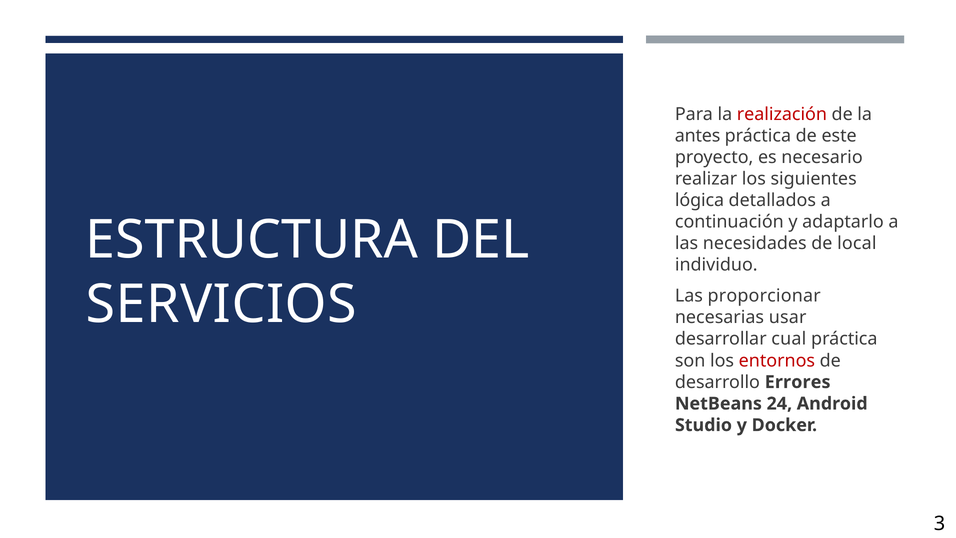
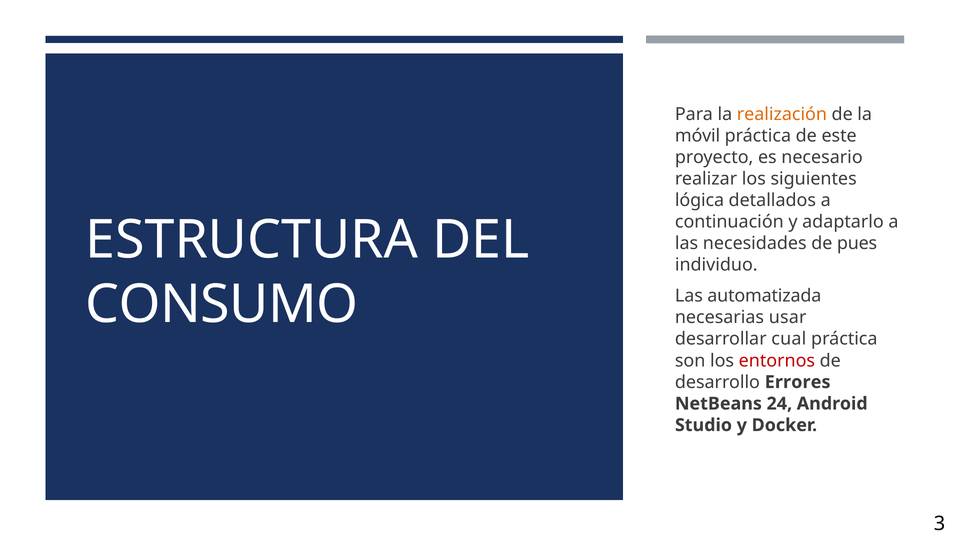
realización colour: red -> orange (782, 114)
antes: antes -> móvil (698, 136)
local: local -> pues (857, 243)
proporcionar: proporcionar -> automatizada (764, 296)
SERVICIOS: SERVICIOS -> CONSUMO (222, 304)
